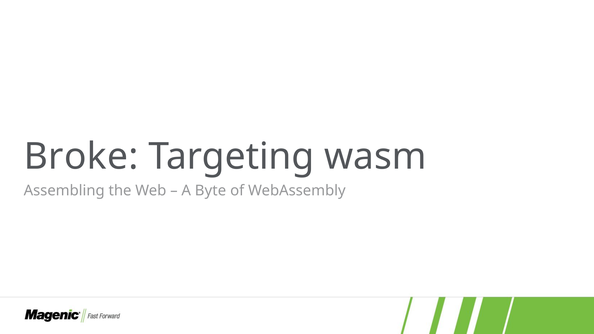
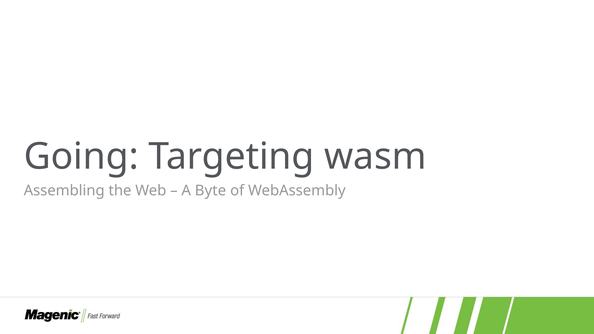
Broke: Broke -> Going (81, 157)
